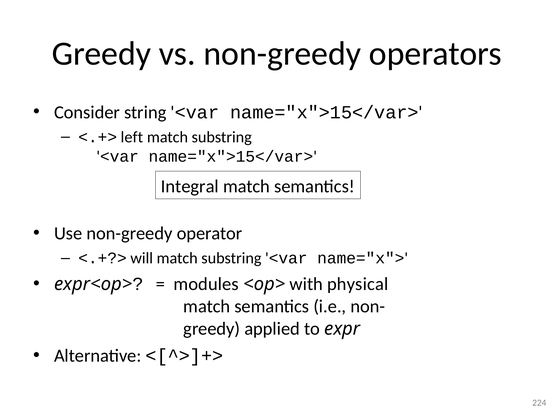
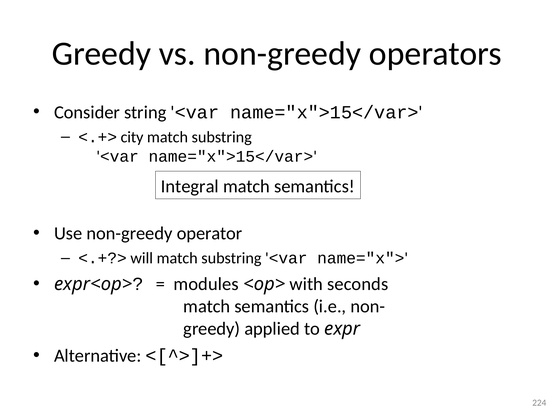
left: left -> city (132, 137)
physical: physical -> seconds (358, 284)
